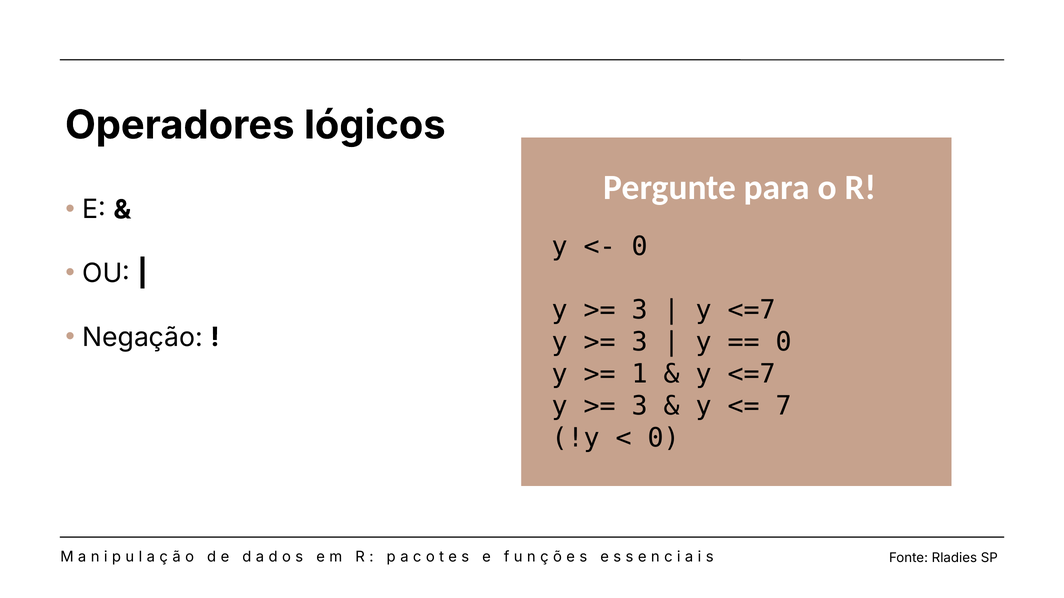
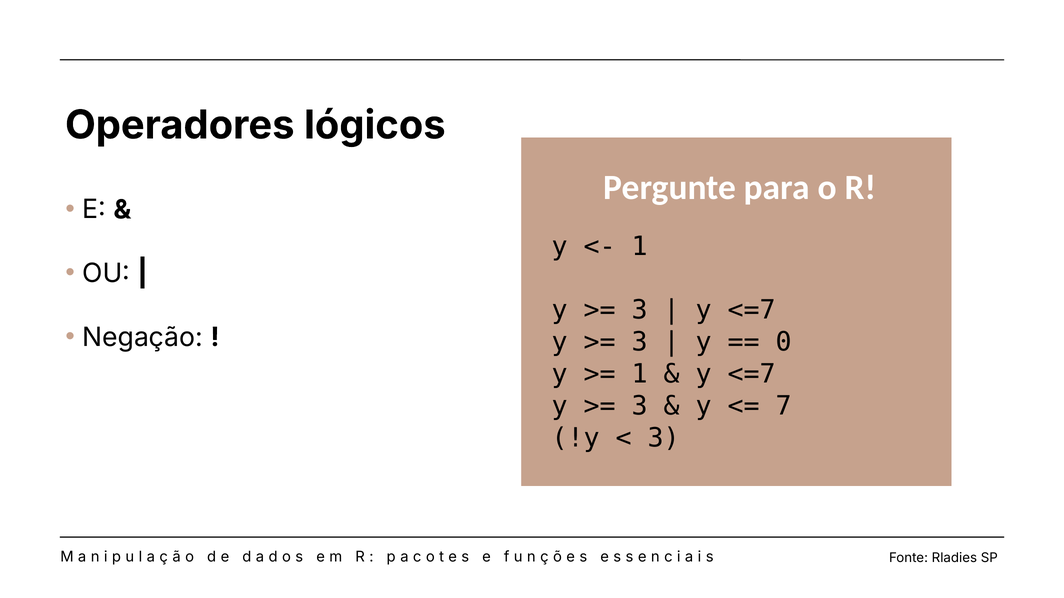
0: 0 -> 1 (640, 247)
0: 0 -> 3 (664, 438)
